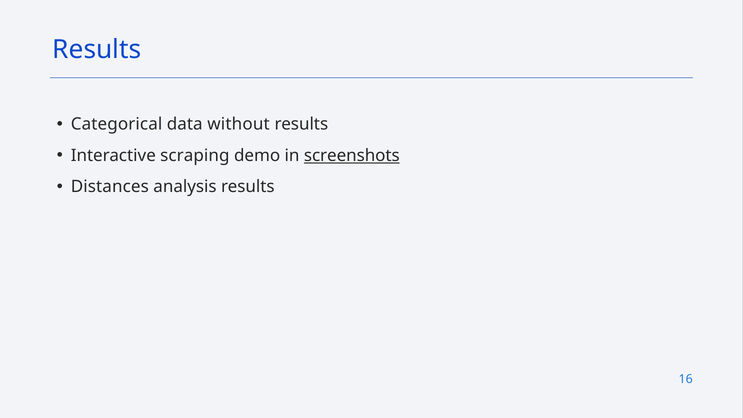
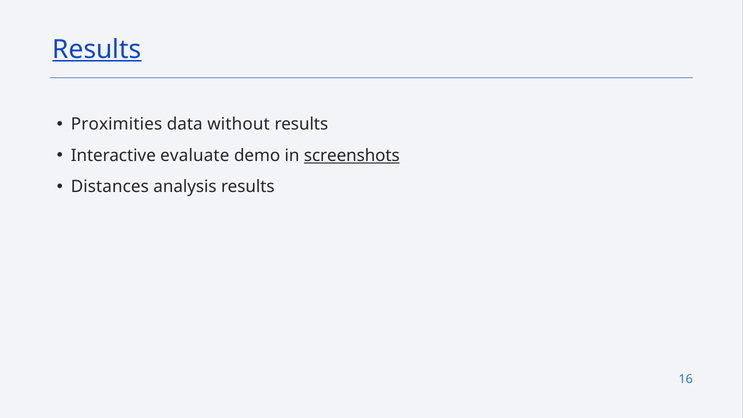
Results underline: none -> present (97, 50)
Categorical: Categorical -> Proximities (117, 124)
scraping: scraping -> evaluate (195, 156)
